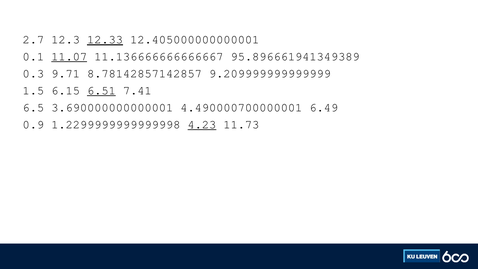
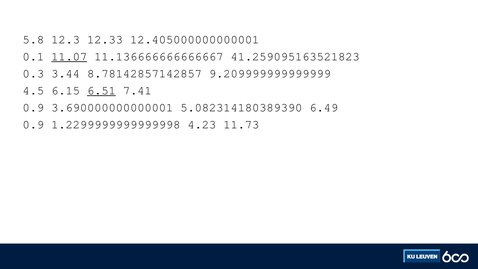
2.7: 2.7 -> 5.8 (33, 40)
12.33 underline: present -> none (105, 40)
95.896661941349389: 95.896661941349389 -> 41.259095163521823 (295, 57)
9.71: 9.71 -> 3.44 (66, 74)
1.5: 1.5 -> 4.5 (33, 90)
6.5: 6.5 -> 0.9 (33, 107)
4.490000700000001: 4.490000700000001 -> 5.082314180389390 (241, 107)
4.23 underline: present -> none (202, 124)
